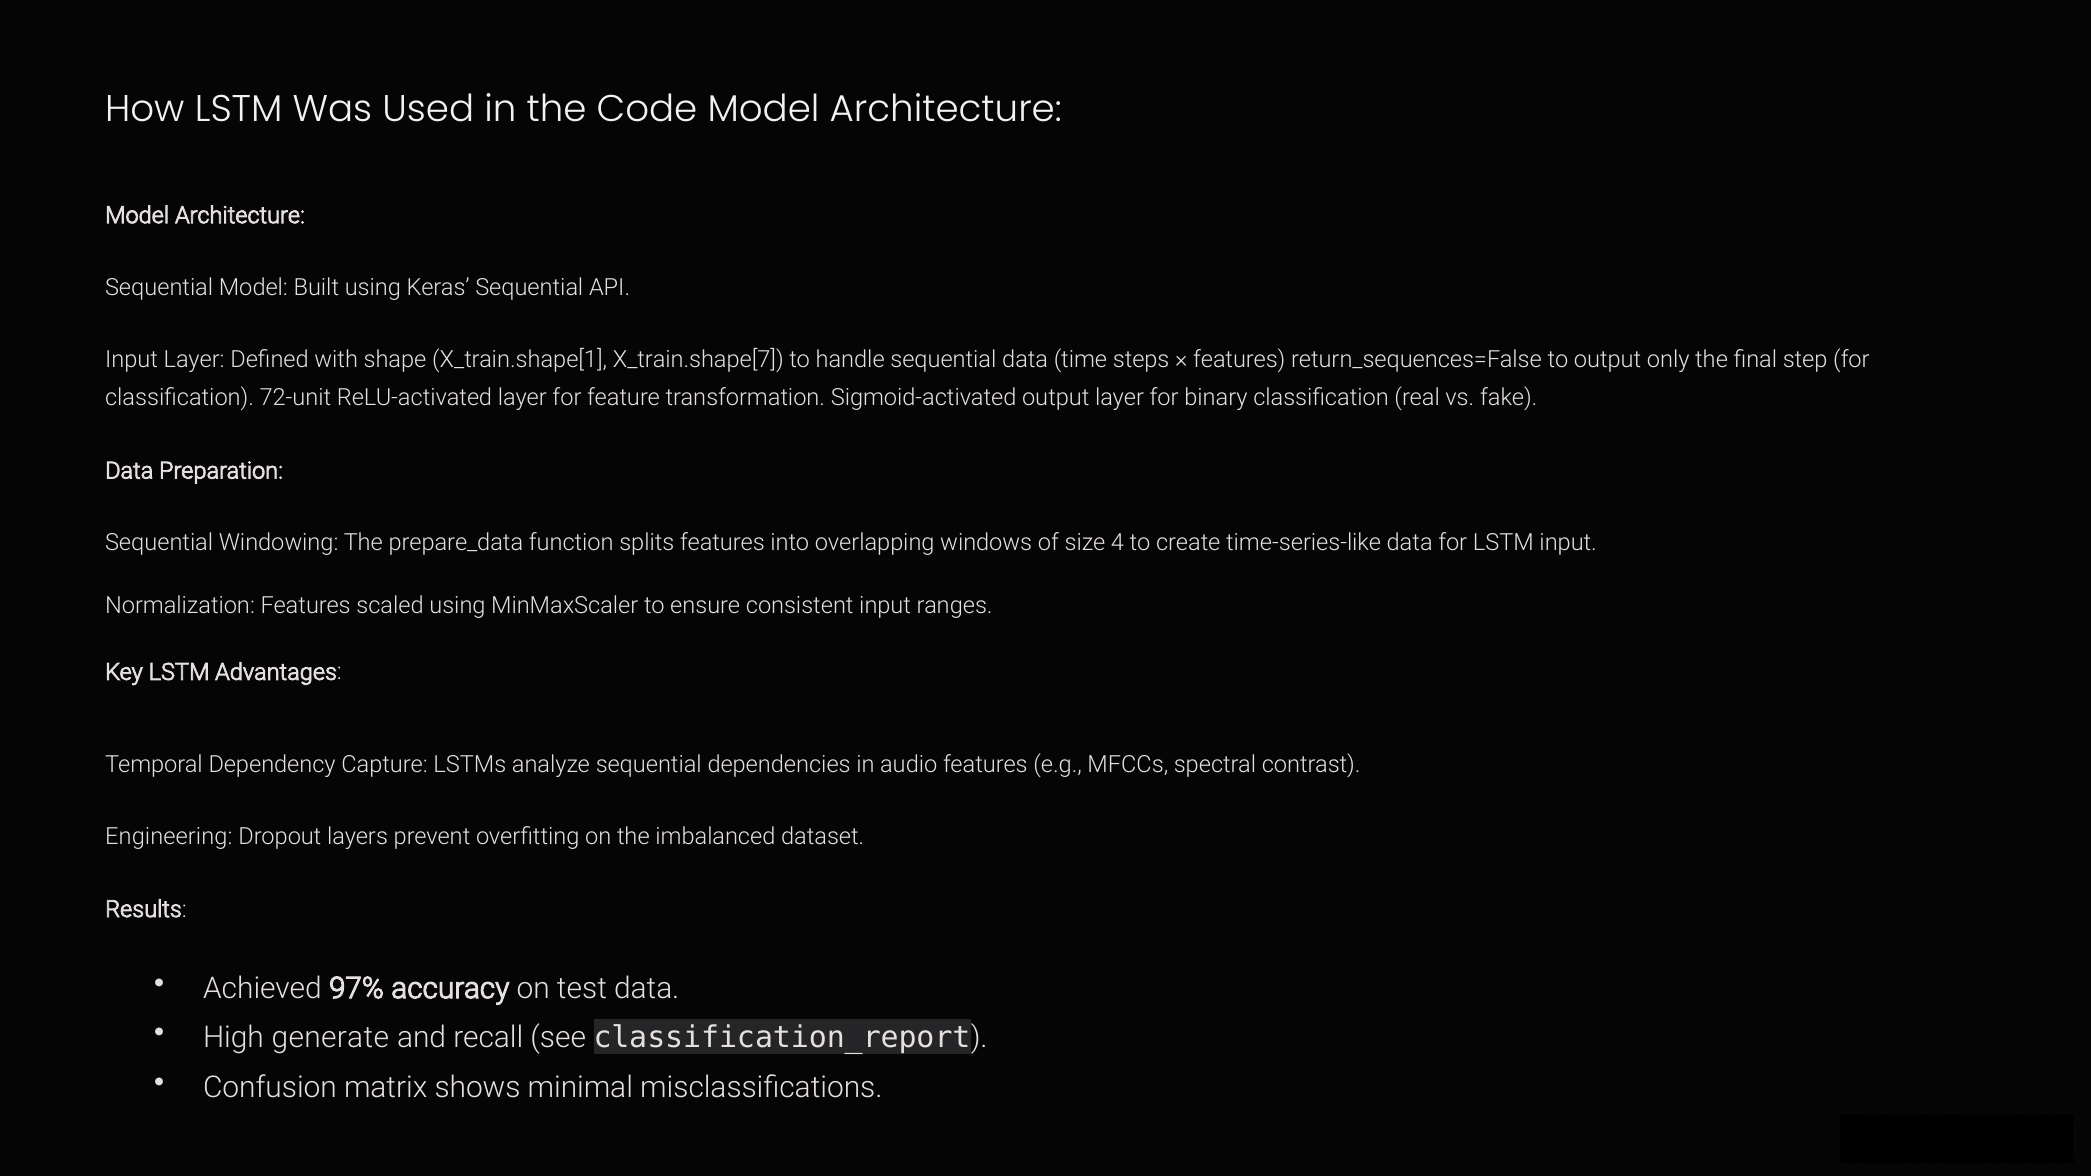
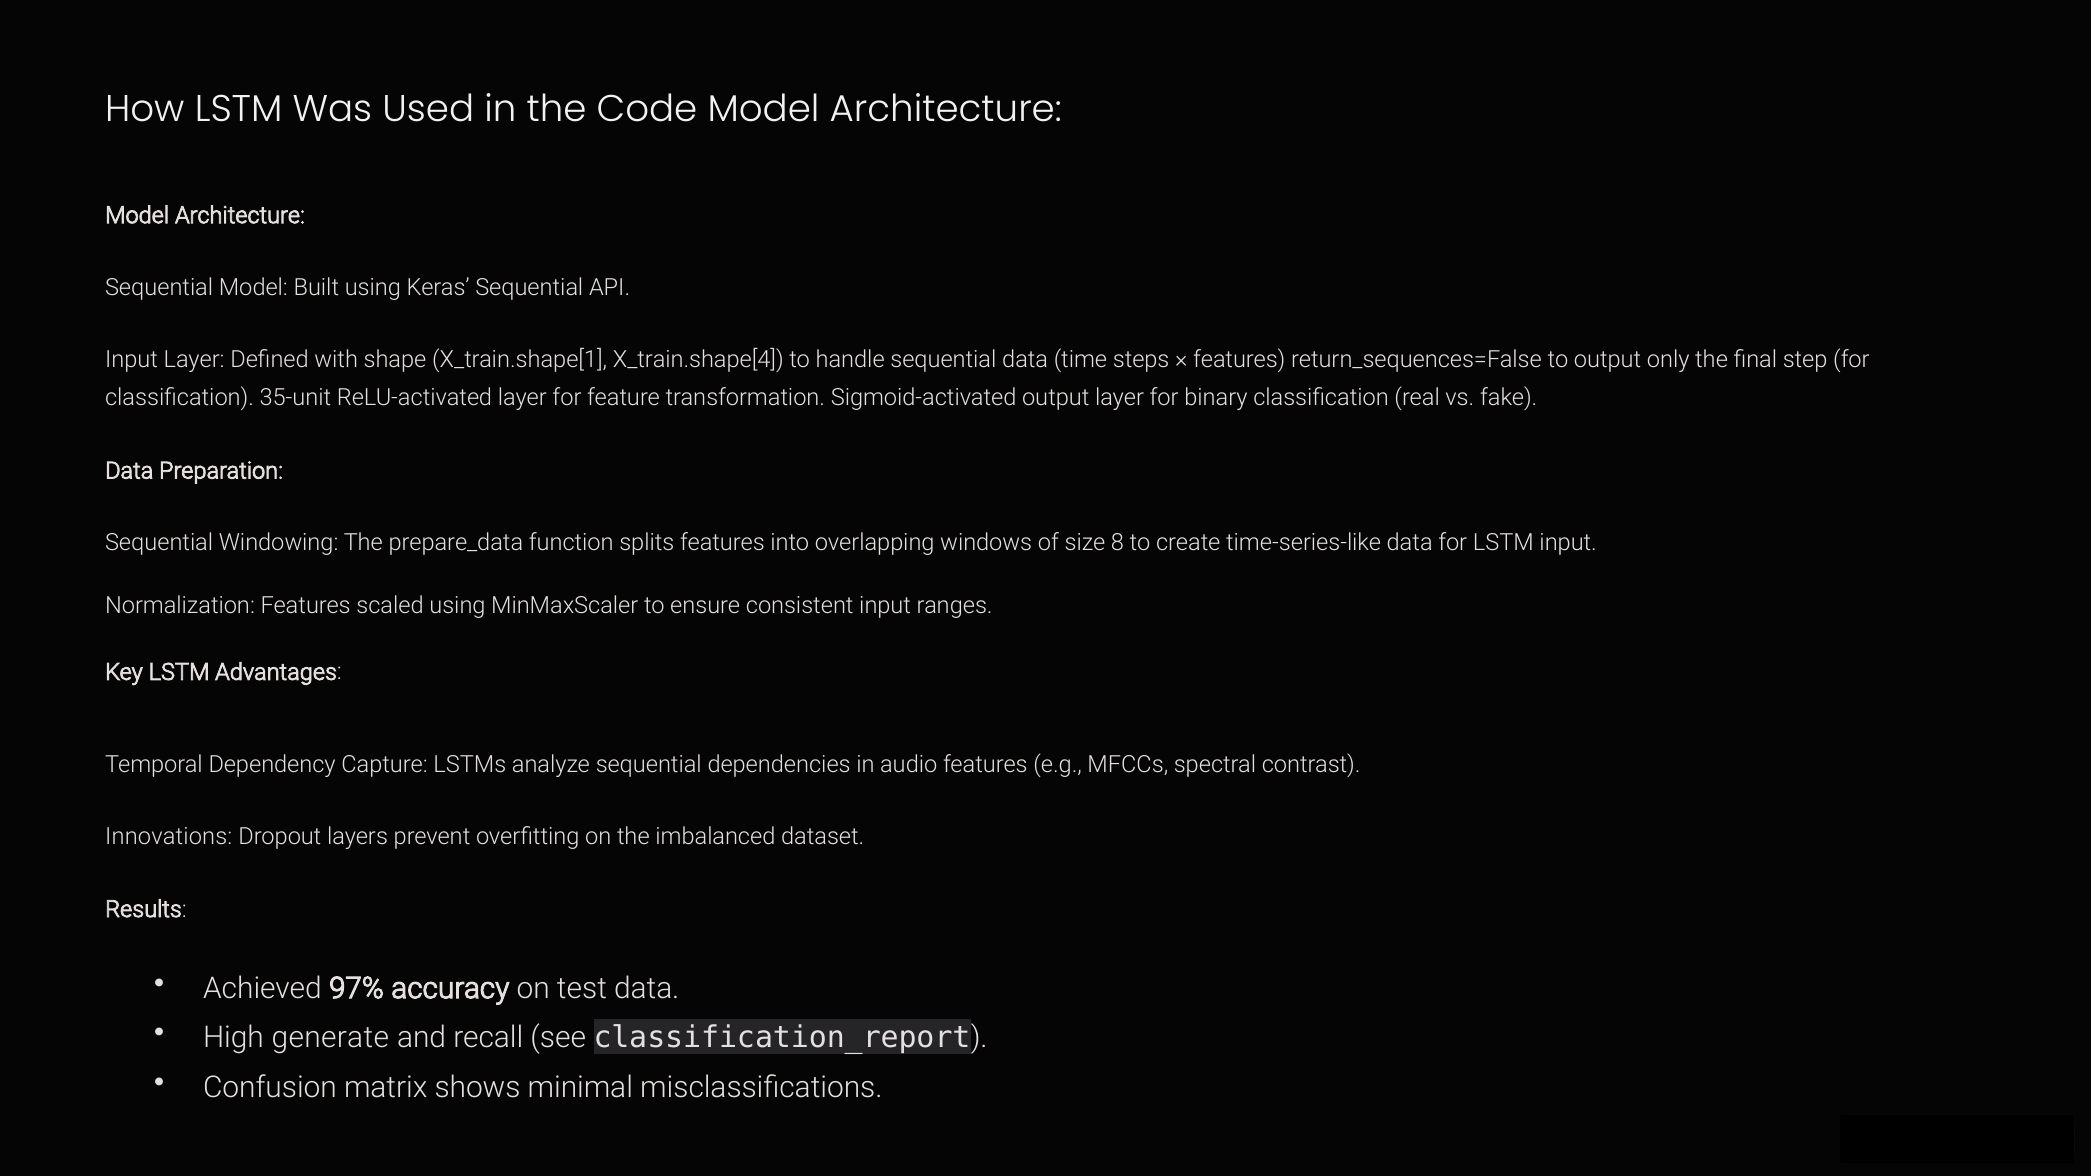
X_train.shape[7: X_train.shape[7 -> X_train.shape[4 (698, 360)
72-unit: 72-unit -> 35-unit (295, 398)
4: 4 -> 8 (1118, 543)
Engineering: Engineering -> Innovations (169, 837)
